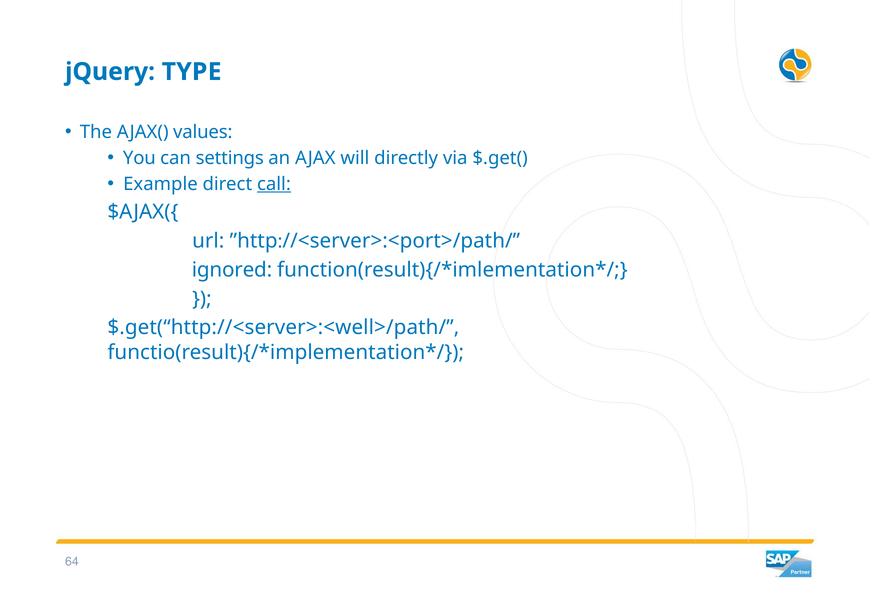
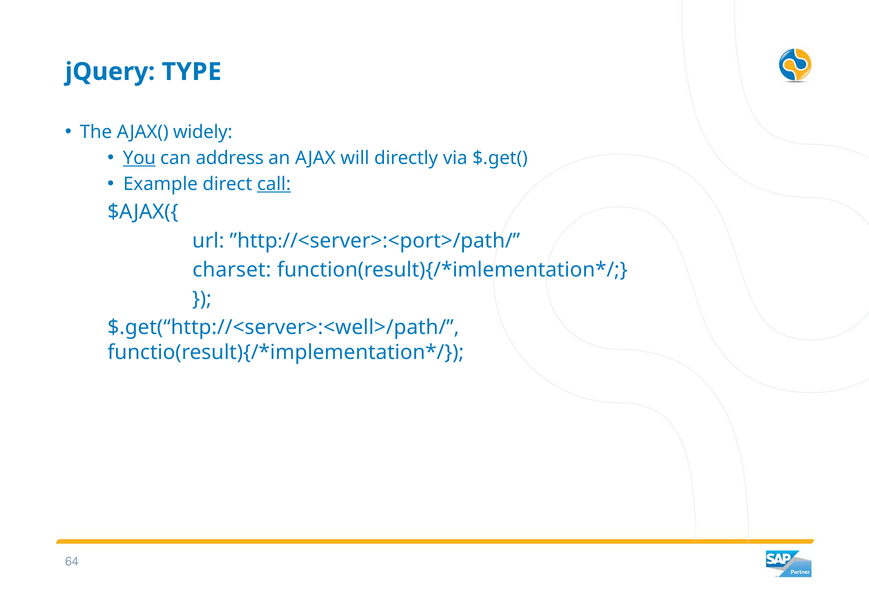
values: values -> widely (203, 132)
You underline: none -> present (139, 158)
settings: settings -> address (230, 158)
ignored: ignored -> charset (232, 270)
